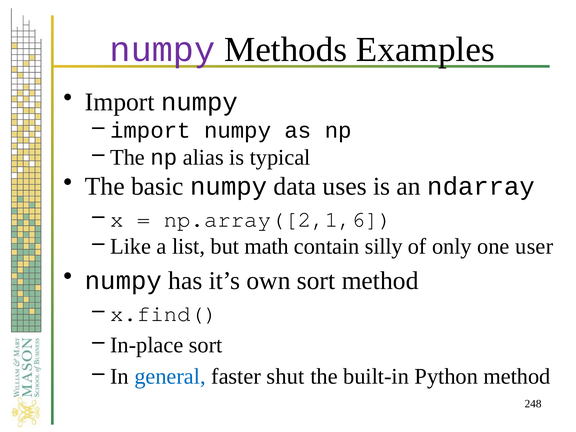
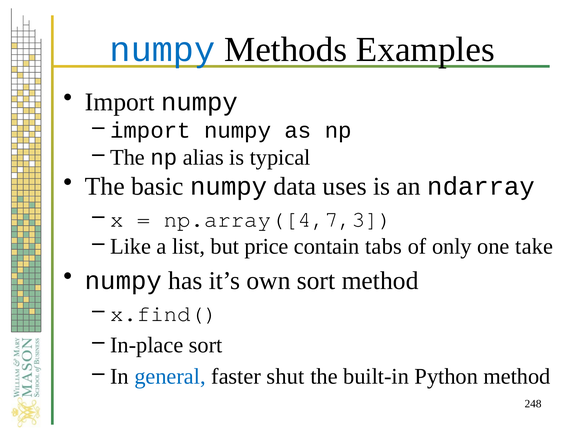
numpy colour: purple -> blue (162, 50)
np.array([2,1,6: np.array([2,1,6 -> np.array([4,7,3 (278, 220)
math: math -> price (267, 246)
silly: silly -> tabs (384, 246)
user: user -> take (534, 246)
